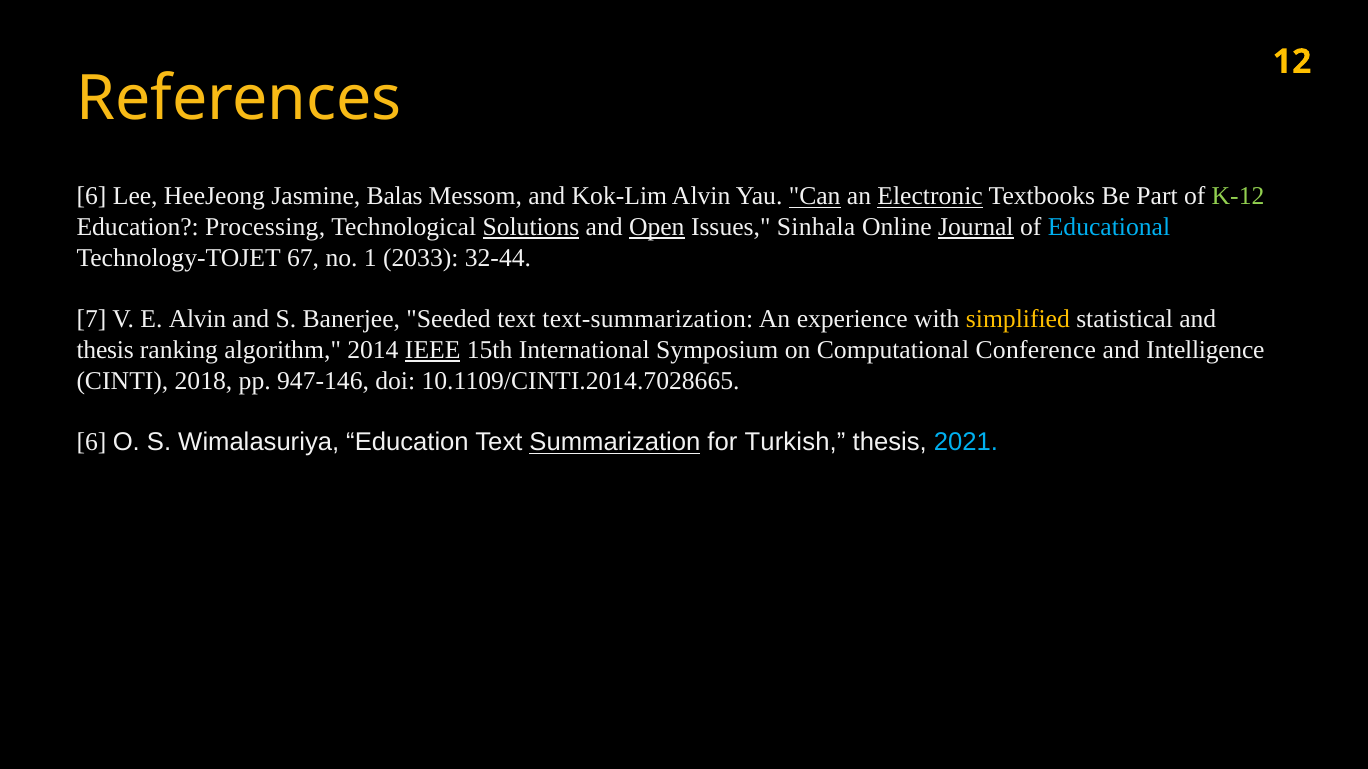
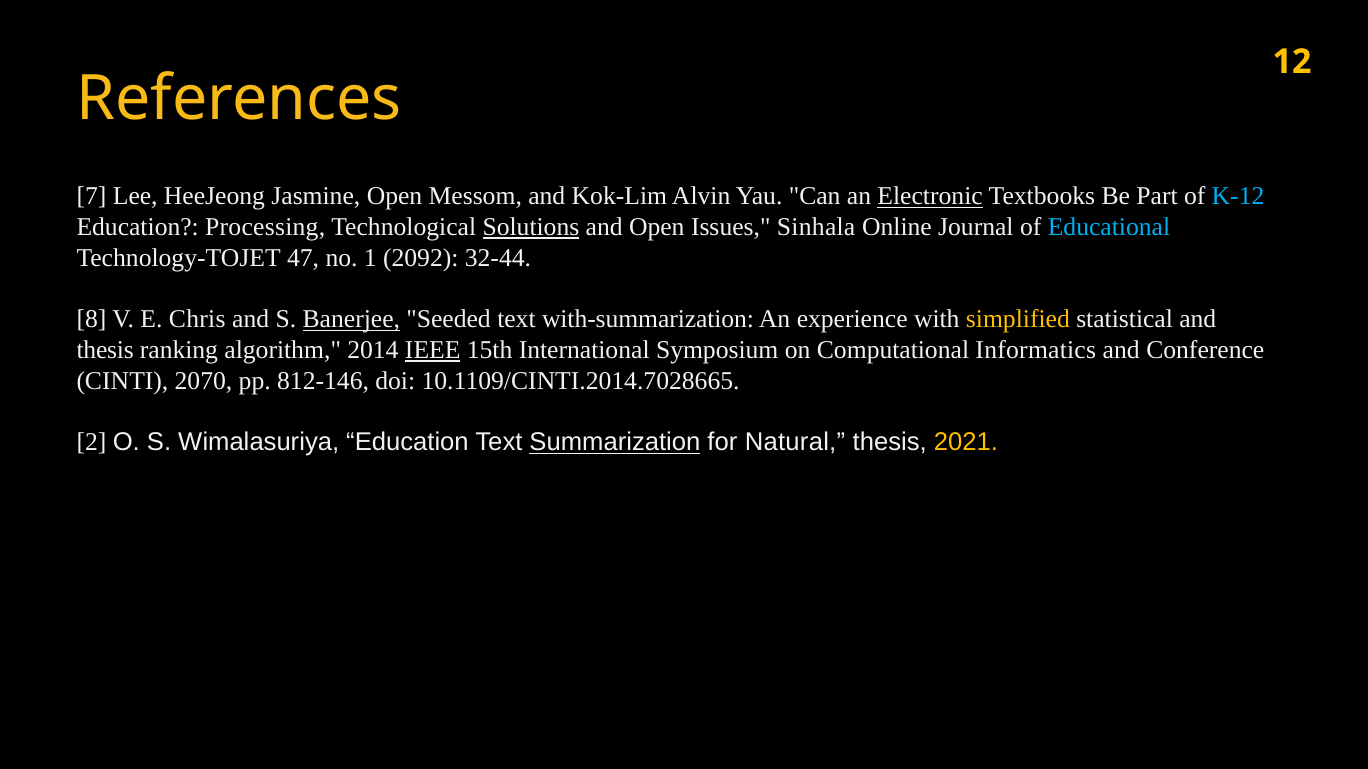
6: 6 -> 7 (92, 196)
Jasmine Balas: Balas -> Open (395, 196)
Can underline: present -> none (815, 196)
K-12 colour: light green -> light blue (1238, 196)
Open underline: present -> none (657, 227)
Journal underline: present -> none (976, 227)
67: 67 -> 47 (303, 258)
2033: 2033 -> 2092 (421, 258)
7: 7 -> 8 (92, 320)
E Alvin: Alvin -> Chris (197, 320)
Banerjee underline: none -> present (351, 320)
text-summarization: text-summarization -> with-summarization (648, 320)
Conference: Conference -> Informatics (1036, 350)
Intelligence: Intelligence -> Conference (1205, 350)
2018: 2018 -> 2070 (204, 381)
947-146: 947-146 -> 812-146 (323, 381)
6: 6 -> 2 (92, 443)
Turkish: Turkish -> Natural (795, 443)
2021 colour: light blue -> yellow (966, 443)
